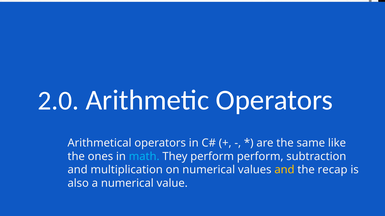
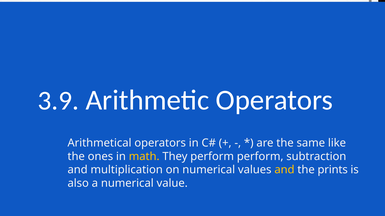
2.0: 2.0 -> 3.9 (58, 101)
math colour: light blue -> yellow (144, 157)
recap: recap -> prints (333, 170)
